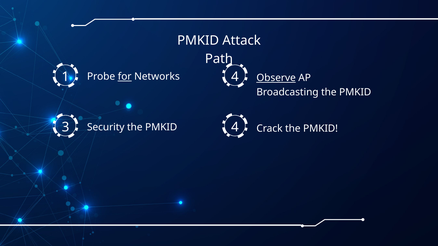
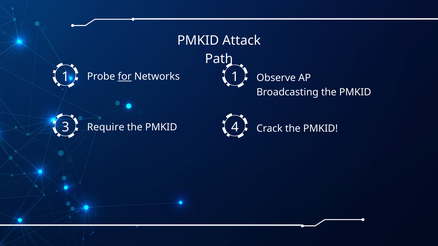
1 4: 4 -> 1 (235, 77)
Observe underline: present -> none (276, 78)
Security: Security -> Require (106, 127)
